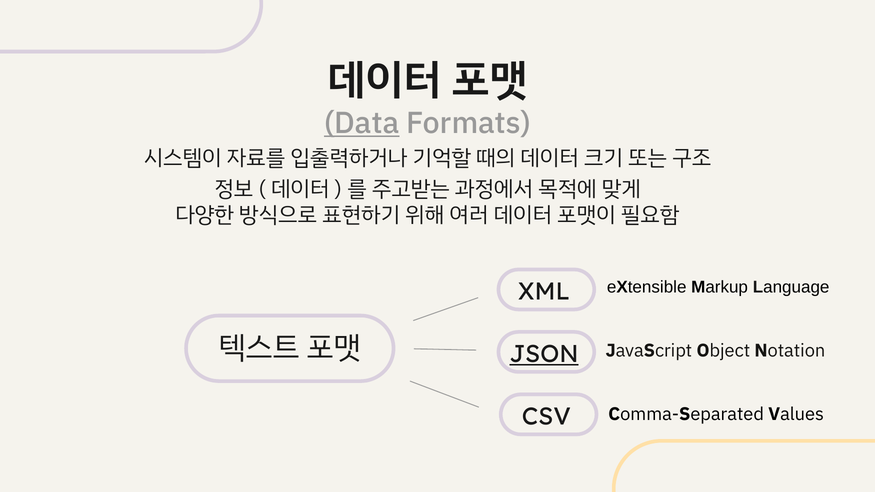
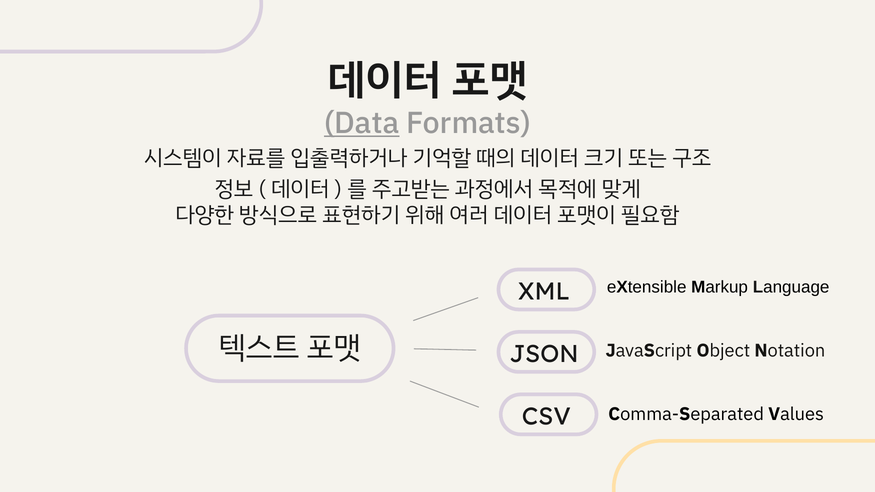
JSON underline: present -> none (544, 355)
